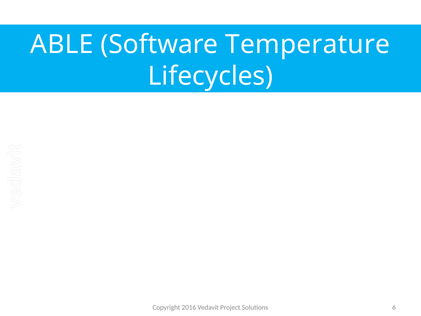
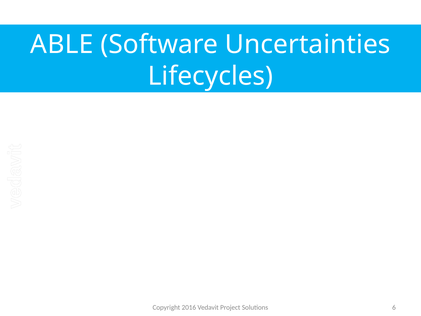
Temperature: Temperature -> Uncertainties (308, 44)
